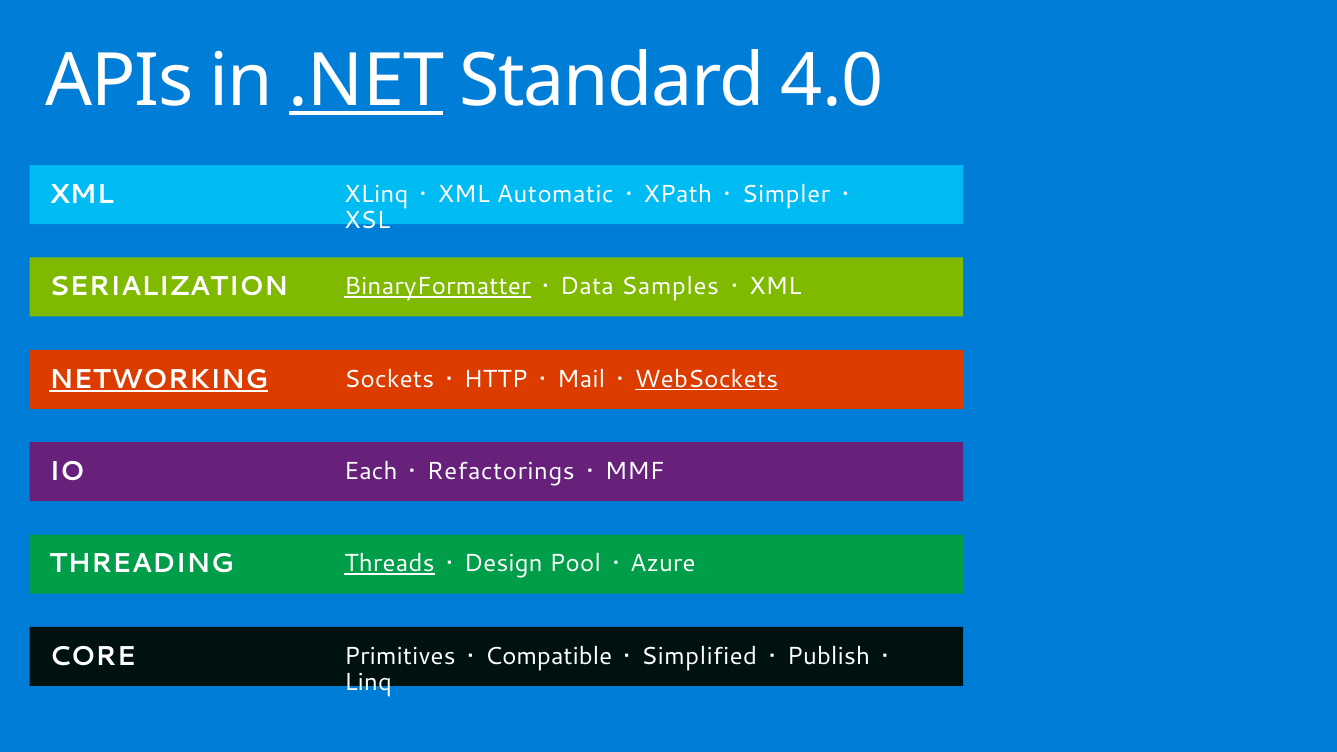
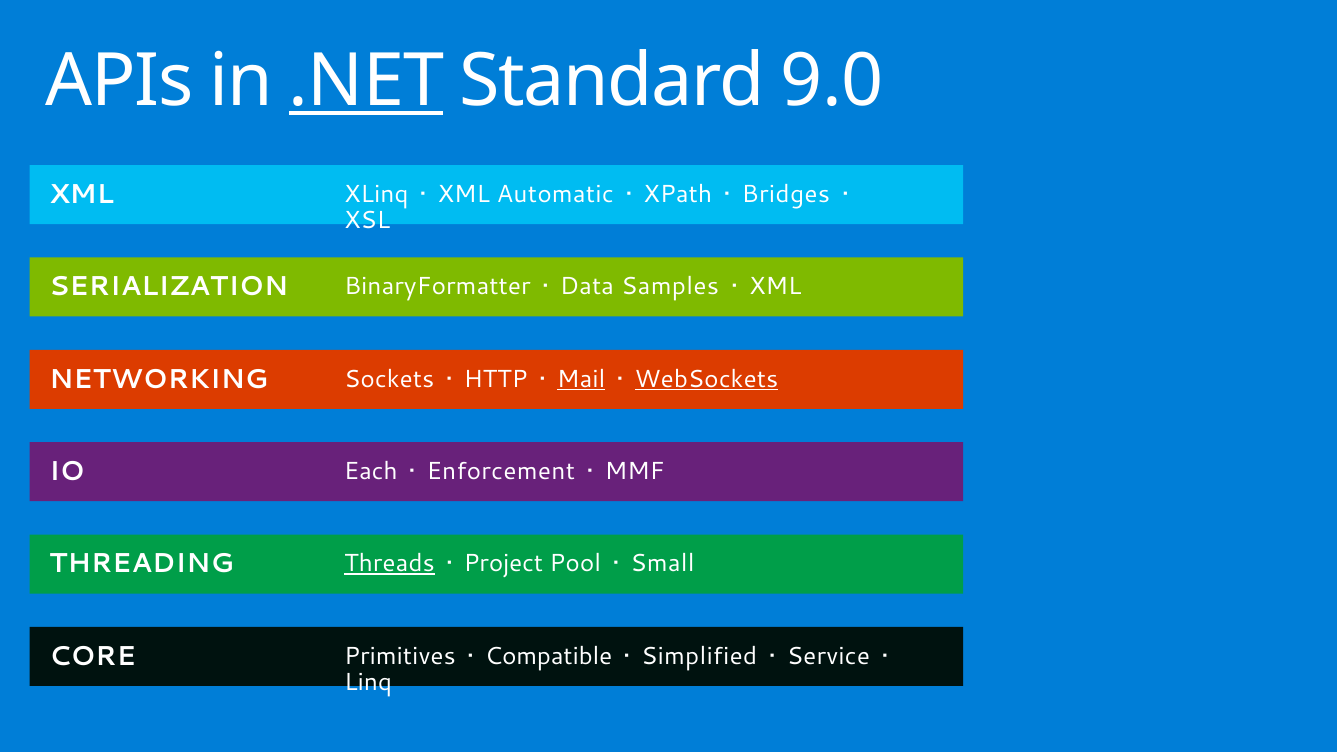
4.0: 4.0 -> 9.0 (832, 81)
Simpler: Simpler -> Bridges (786, 194)
BinaryFormatter underline: present -> none (437, 287)
NETWORKING underline: present -> none (159, 379)
Mail underline: none -> present (581, 379)
Refactorings: Refactorings -> Enforcement (501, 471)
Design: Design -> Project (503, 564)
Azure: Azure -> Small (663, 564)
Publish: Publish -> Service (828, 656)
